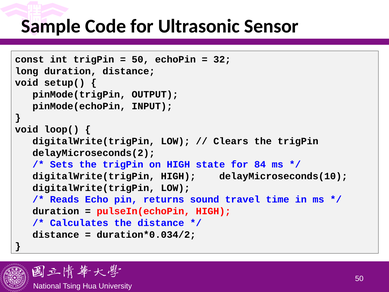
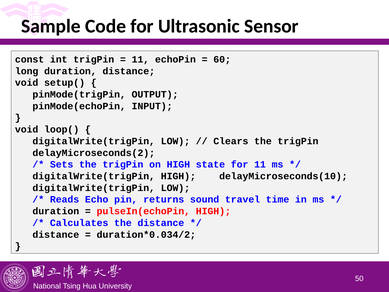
50: 50 -> 11 (140, 59)
32: 32 -> 60 (222, 59)
for 84: 84 -> 11 (260, 164)
